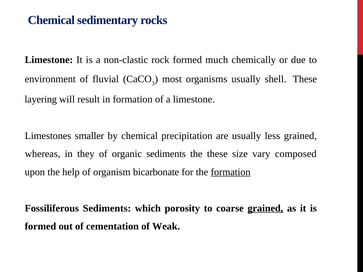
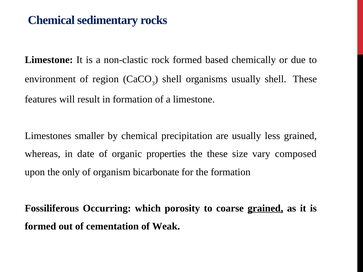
much: much -> based (217, 60)
fluvial: fluvial -> region (106, 79)
most: most -> shell (172, 79)
layering: layering -> features (41, 100)
they: they -> date (86, 154)
organic sediments: sediments -> properties (166, 154)
help: help -> only (71, 172)
formation underline: present -> none (231, 172)
Fossiliferous Sediments: Sediments -> Occurring (107, 208)
